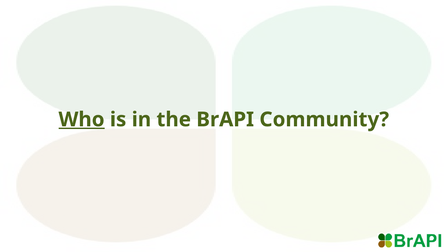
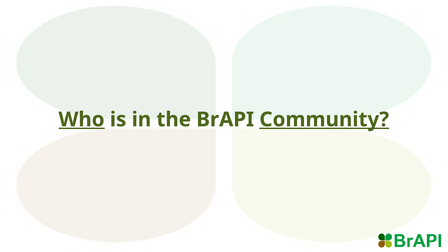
Community underline: none -> present (324, 120)
